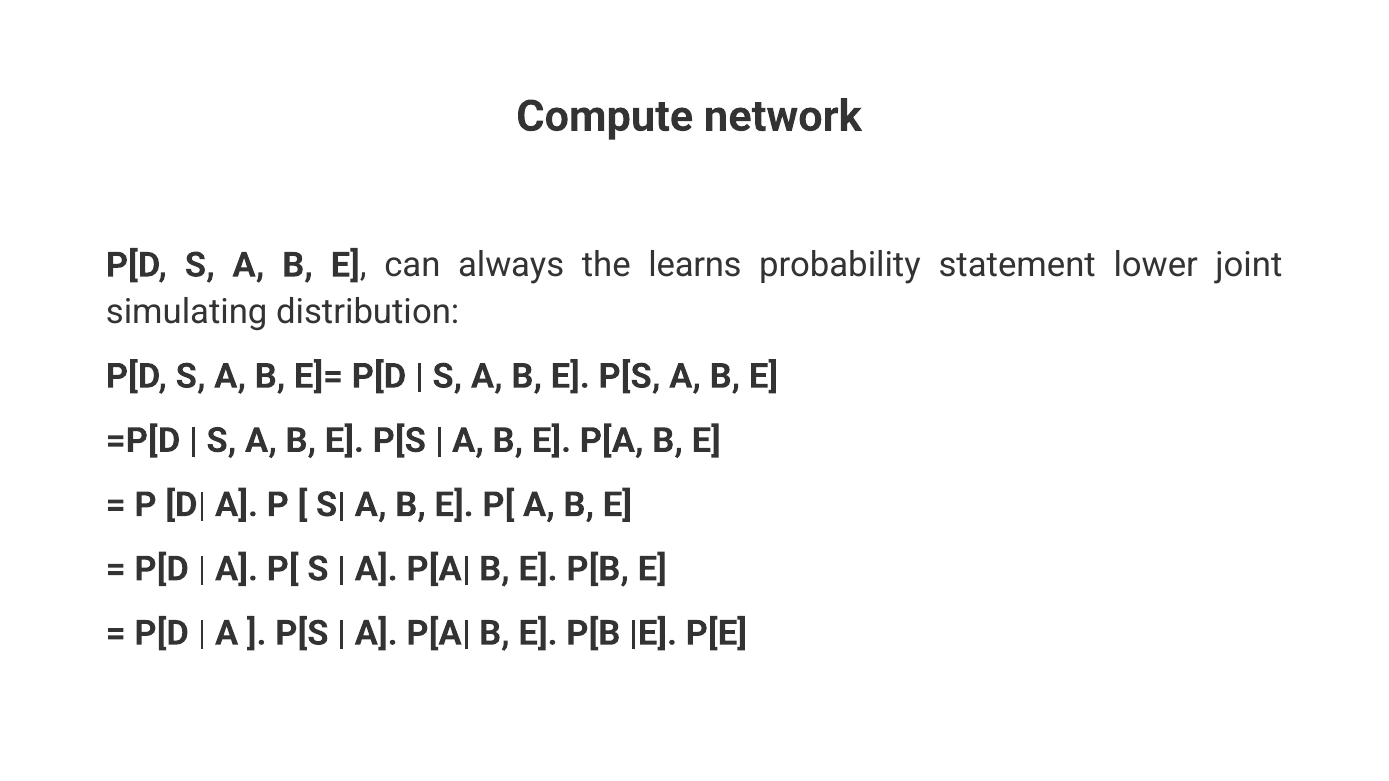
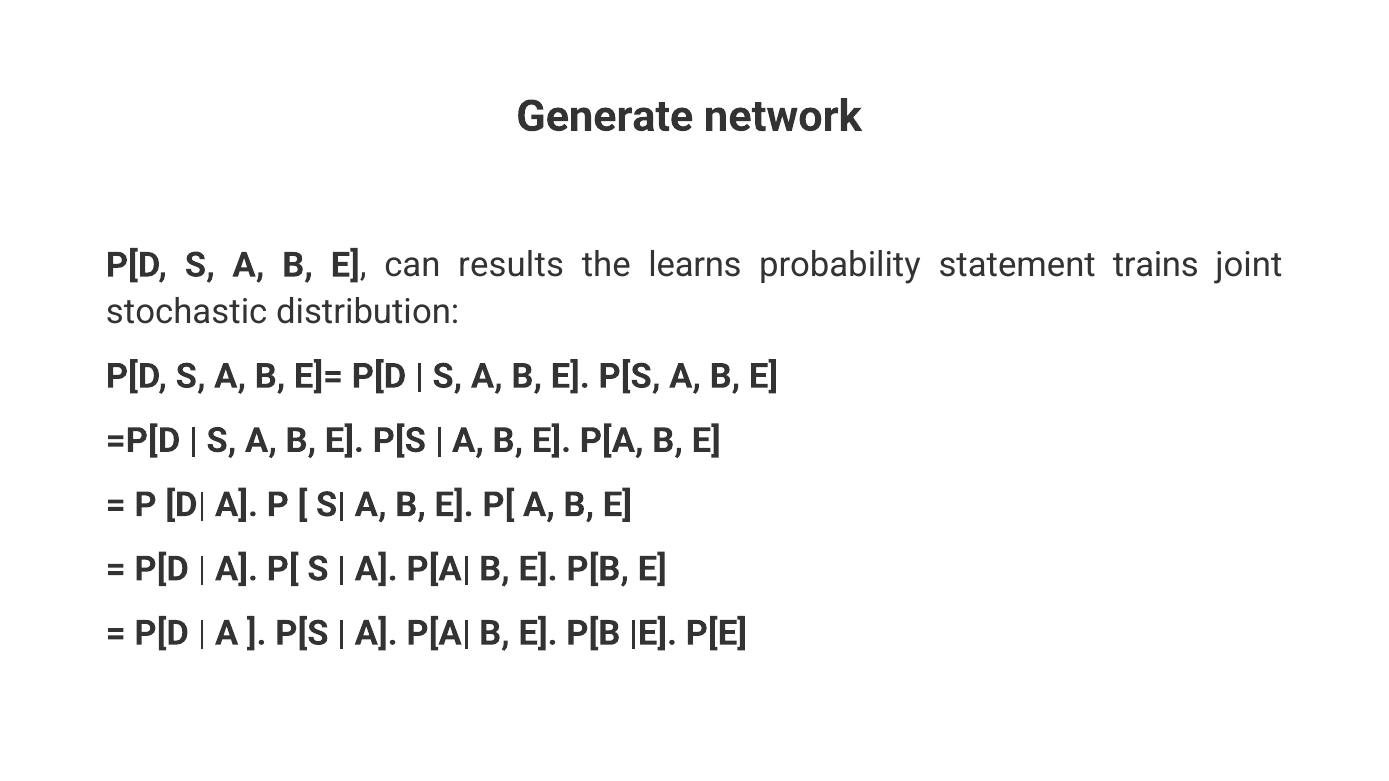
Compute: Compute -> Generate (605, 117)
always: always -> results (511, 265)
lower: lower -> trains (1156, 265)
simulating: simulating -> stochastic (187, 312)
